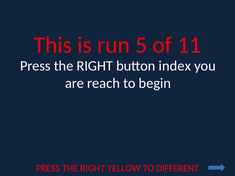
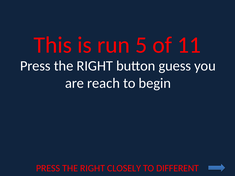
index: index -> guess (175, 66)
YELLOW: YELLOW -> CLOSELY (124, 168)
